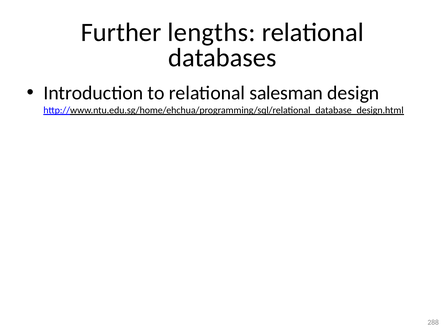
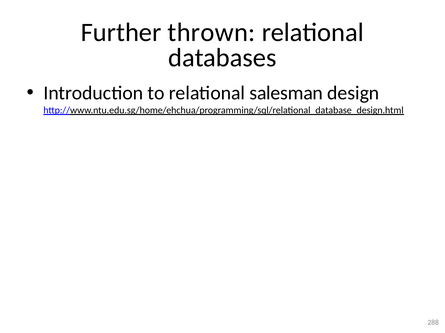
lengths: lengths -> thrown (211, 32)
